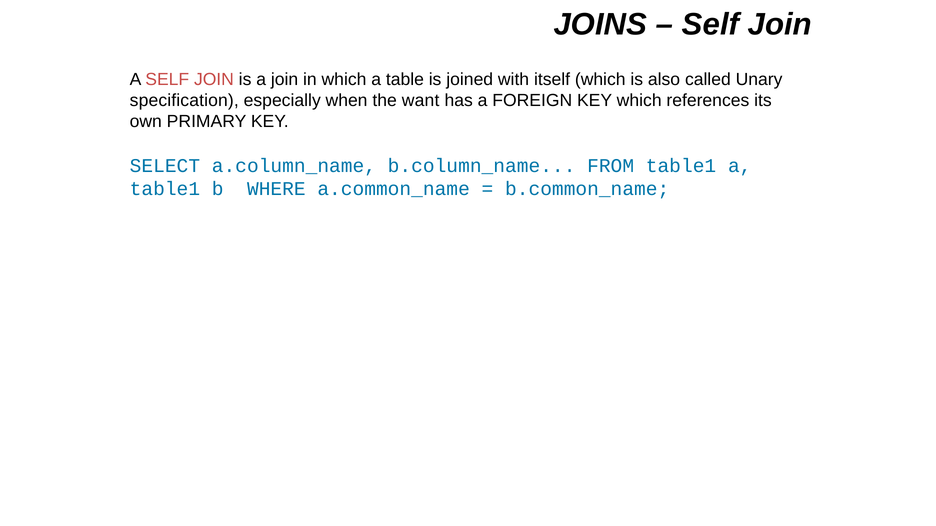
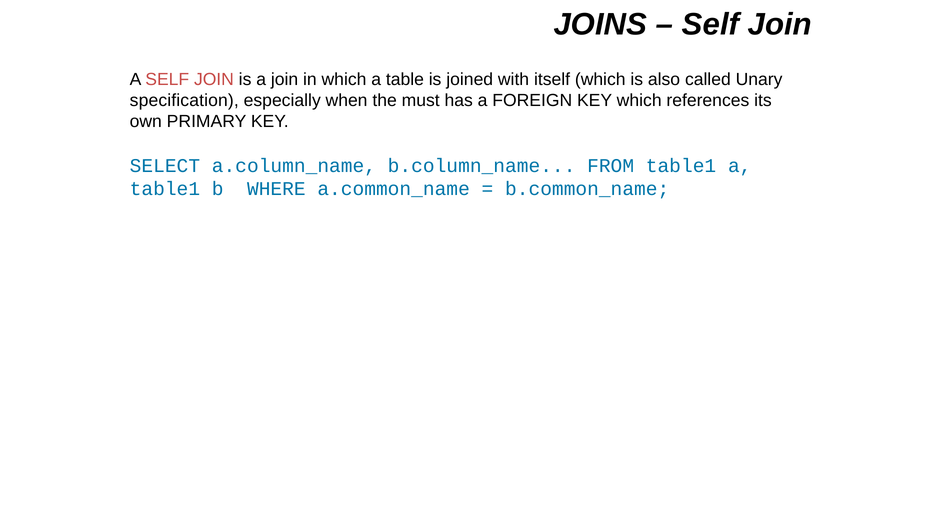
want: want -> must (421, 101)
